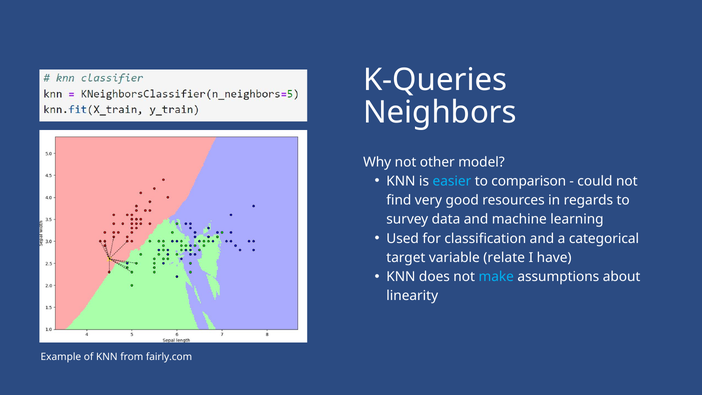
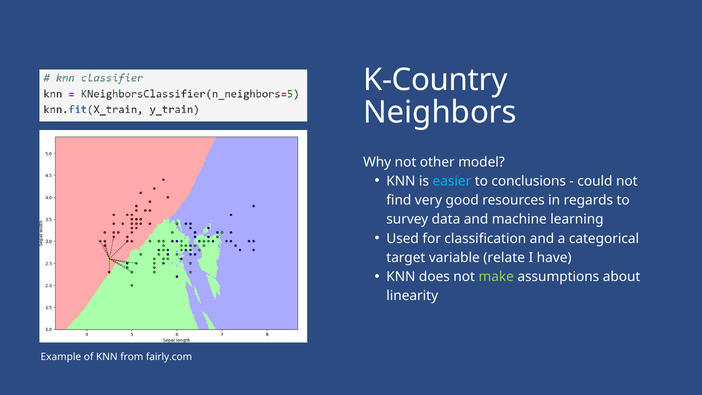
K-Queries: K-Queries -> K-Country (435, 80)
comparison: comparison -> conclusions (529, 181)
make colour: light blue -> light green (496, 277)
